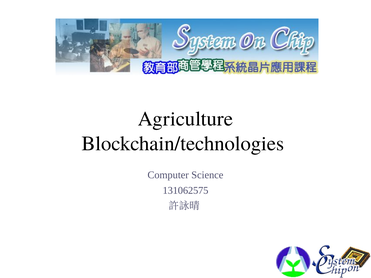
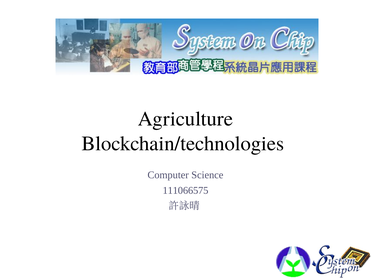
131062575: 131062575 -> 111066575 (186, 191)
